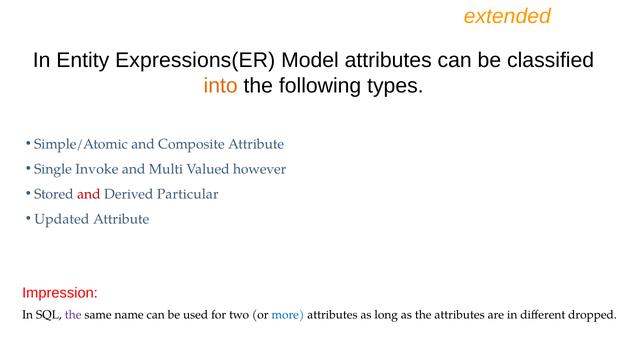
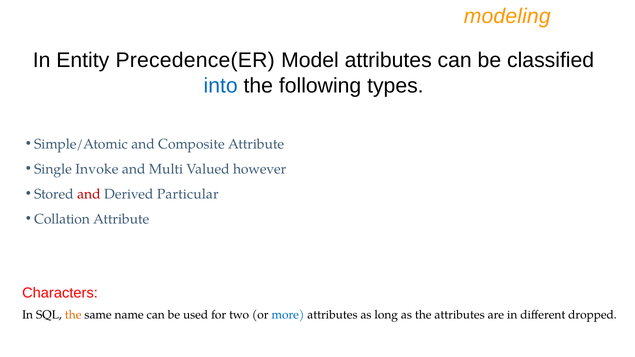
extended: extended -> modeling (507, 17)
Expressions(ER: Expressions(ER -> Precedence(ER (195, 60)
into colour: orange -> blue (221, 86)
Updated: Updated -> Collation (62, 219)
Impression: Impression -> Characters (60, 293)
the colour: purple -> orange (73, 315)
